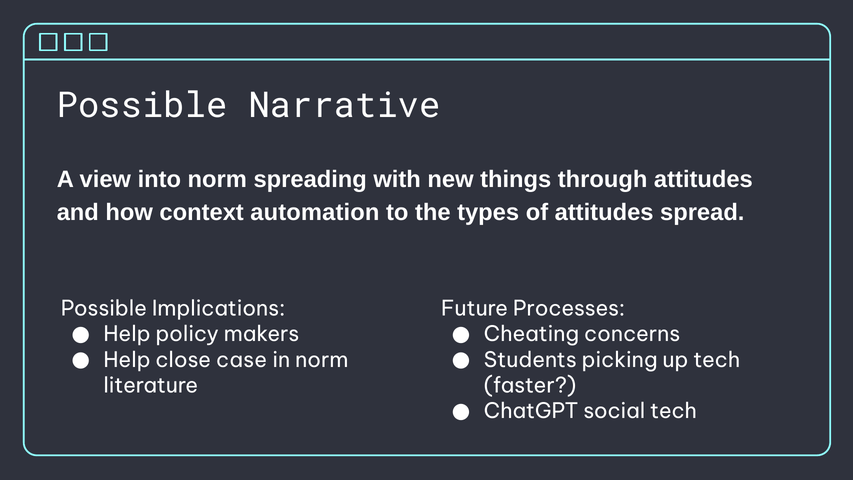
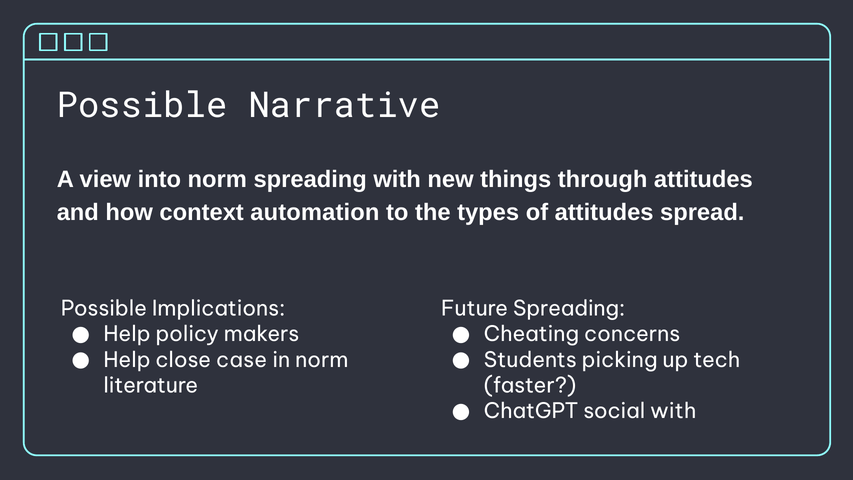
Future Processes: Processes -> Spreading (569, 309)
social tech: tech -> with (673, 411)
